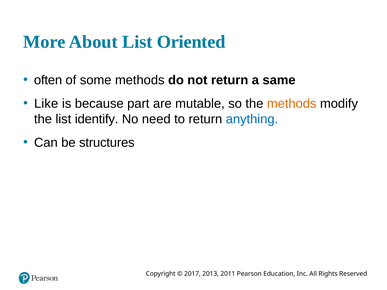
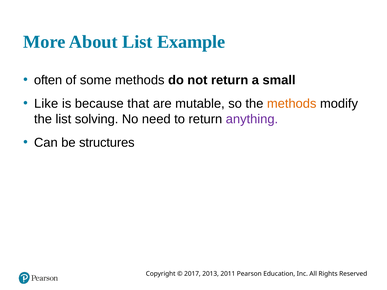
Oriented: Oriented -> Example (191, 42)
same: same -> small (279, 80)
part: part -> that (138, 104)
identify: identify -> solving (97, 119)
anything colour: blue -> purple (252, 119)
